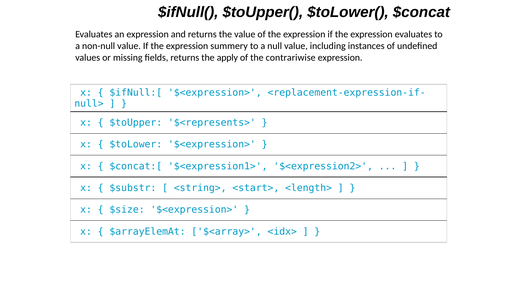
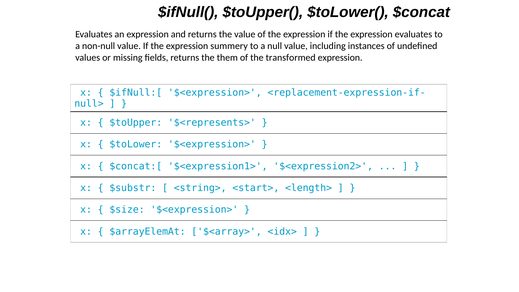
apply: apply -> them (227, 58)
contrariwise: contrariwise -> transformed (291, 58)
